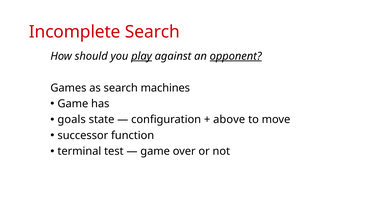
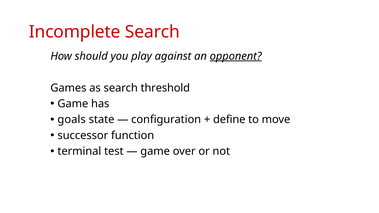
play underline: present -> none (142, 56)
machines: machines -> threshold (165, 88)
above: above -> define (229, 120)
